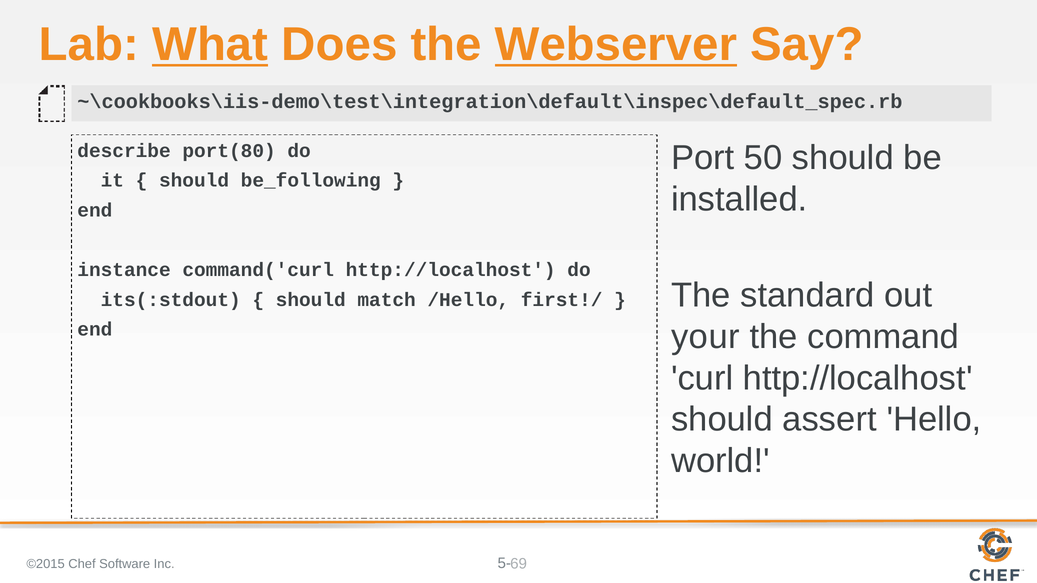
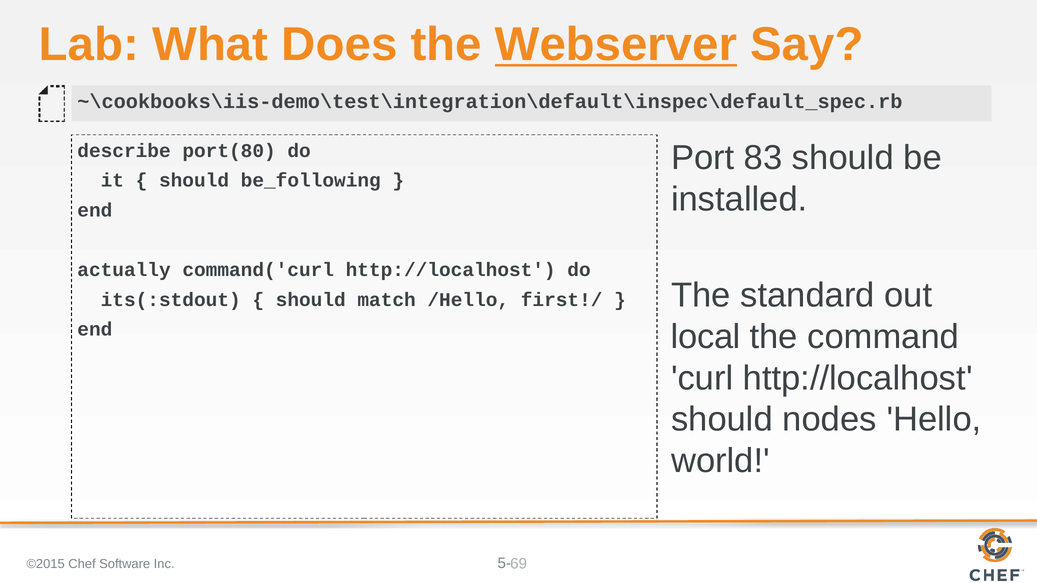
What underline: present -> none (210, 45)
50: 50 -> 83 (763, 158)
instance: instance -> actually (124, 270)
your: your -> local (706, 337)
assert: assert -> nodes (830, 420)
